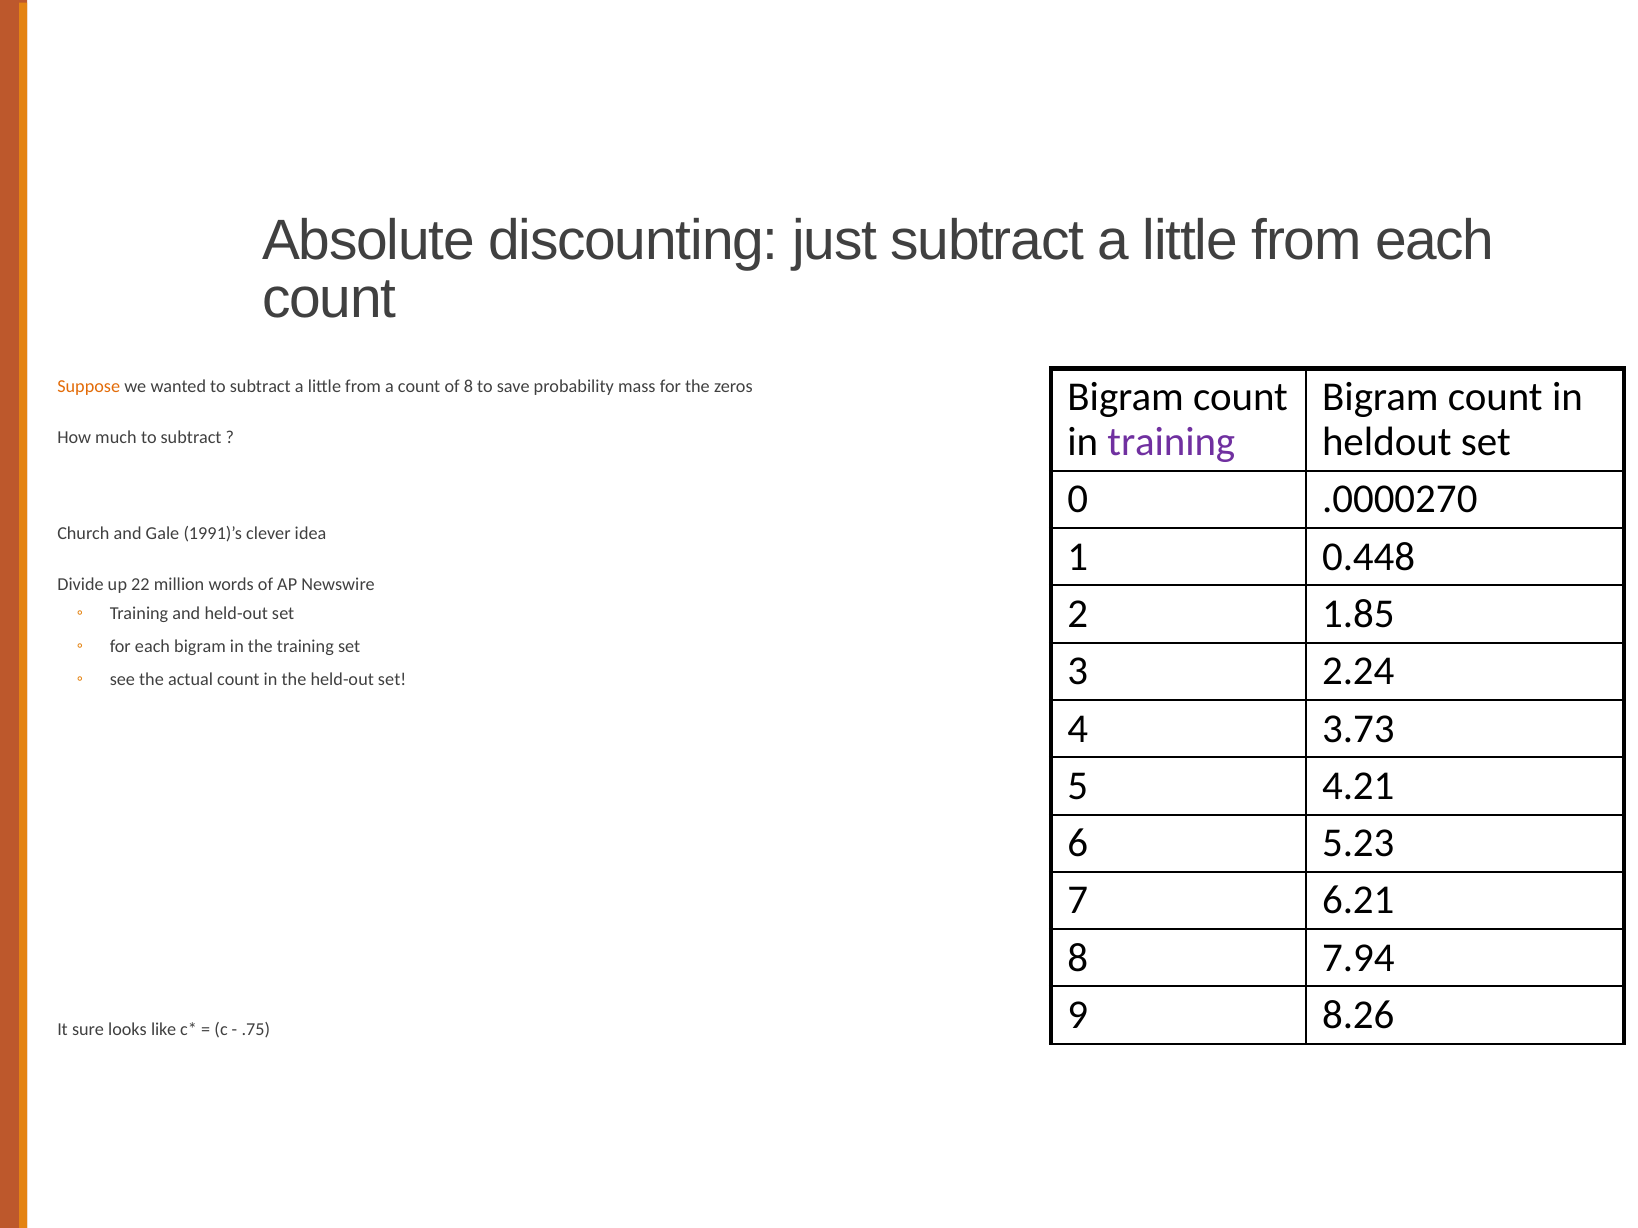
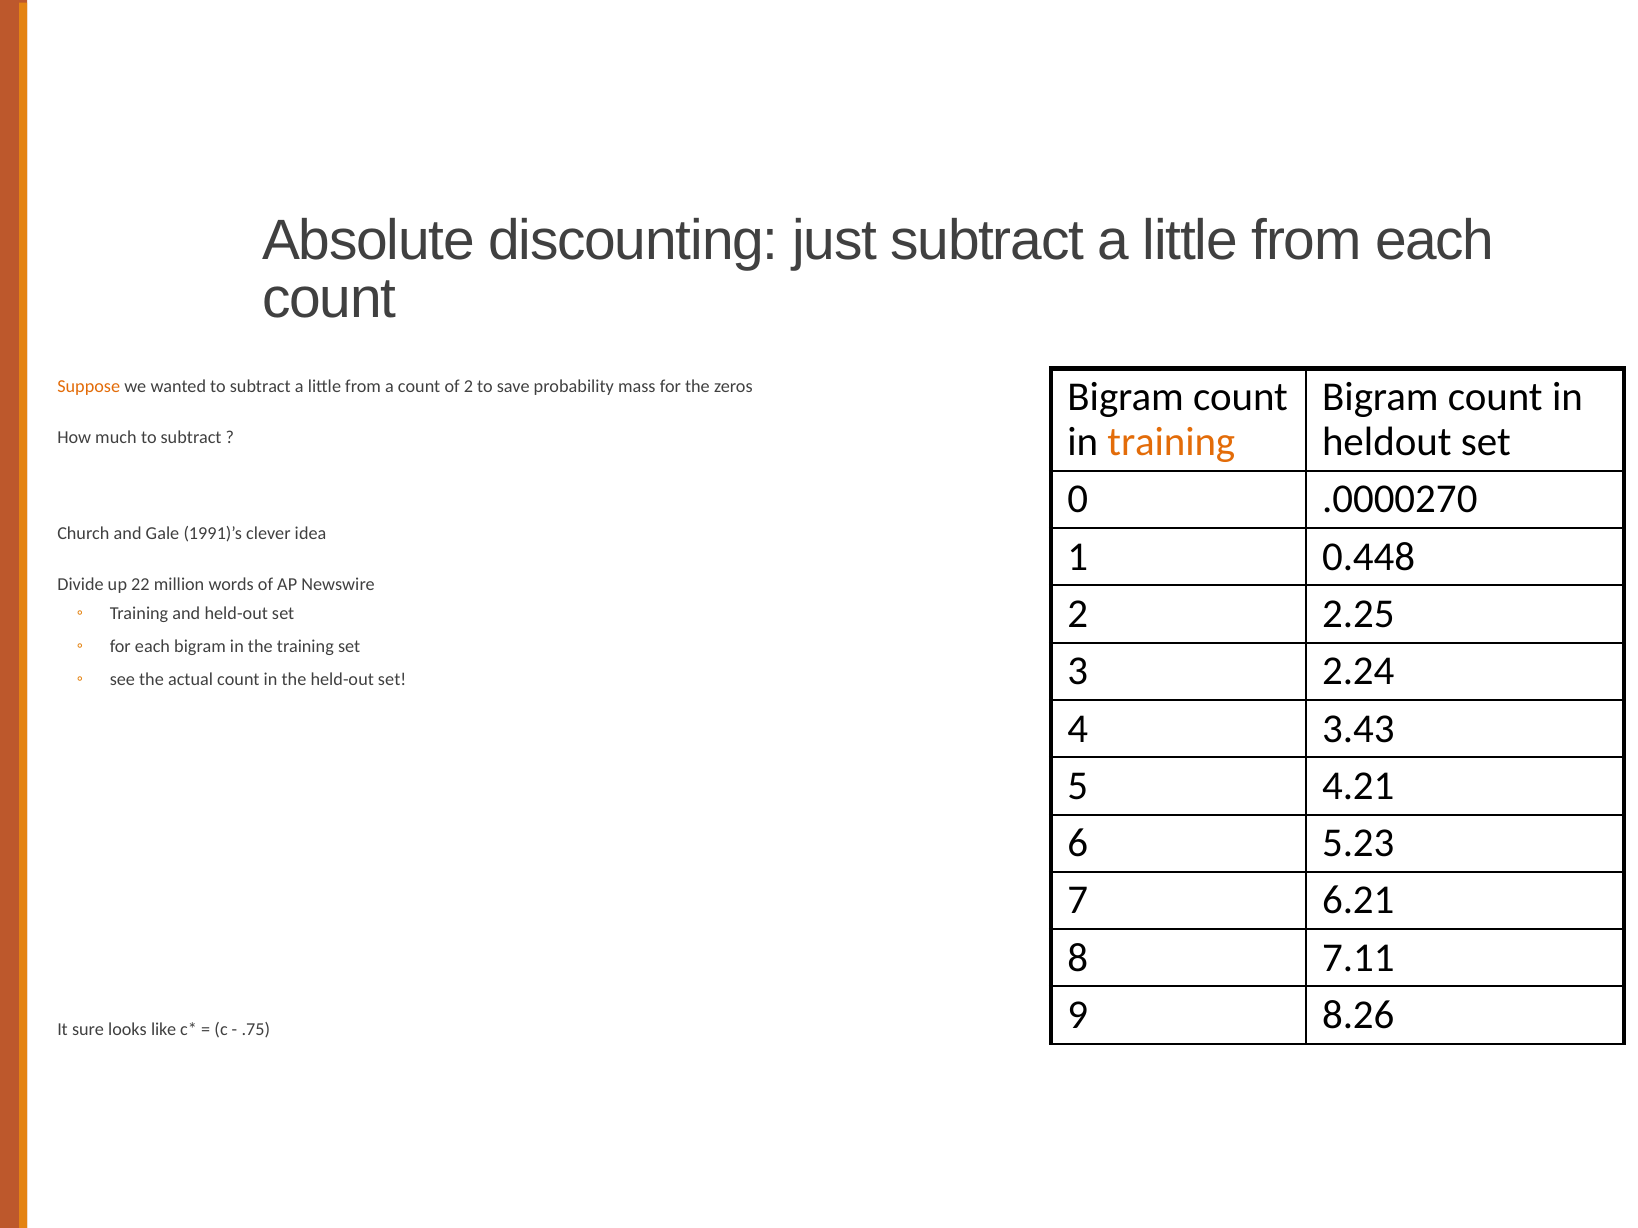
of 8: 8 -> 2 (468, 386)
training colour: purple -> orange (1171, 442)
1.85: 1.85 -> 2.25 (1358, 614)
3.73: 3.73 -> 3.43 (1358, 729)
7.94: 7.94 -> 7.11 (1358, 958)
